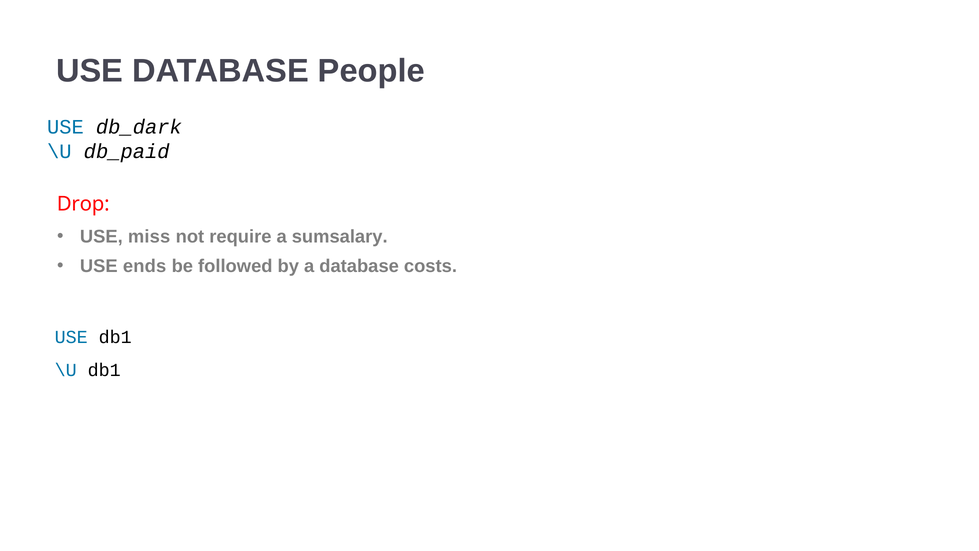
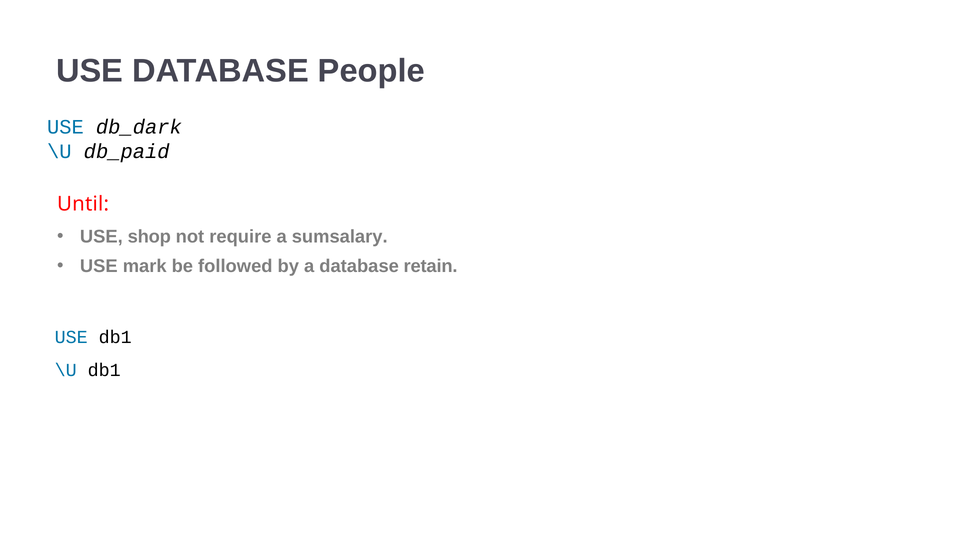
Drop: Drop -> Until (83, 204)
miss: miss -> shop (149, 237)
ends: ends -> mark (145, 266)
costs: costs -> retain (431, 266)
